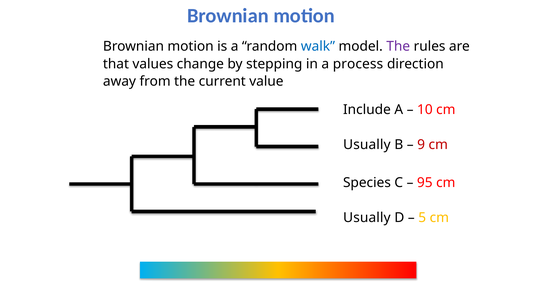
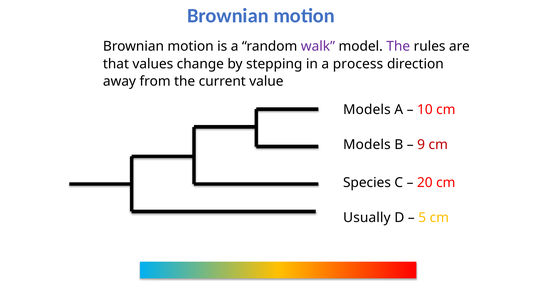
walk colour: blue -> purple (318, 46)
Include: Include -> Models (367, 110)
Usually: Usually -> Models (367, 145)
95: 95 -> 20 (425, 183)
